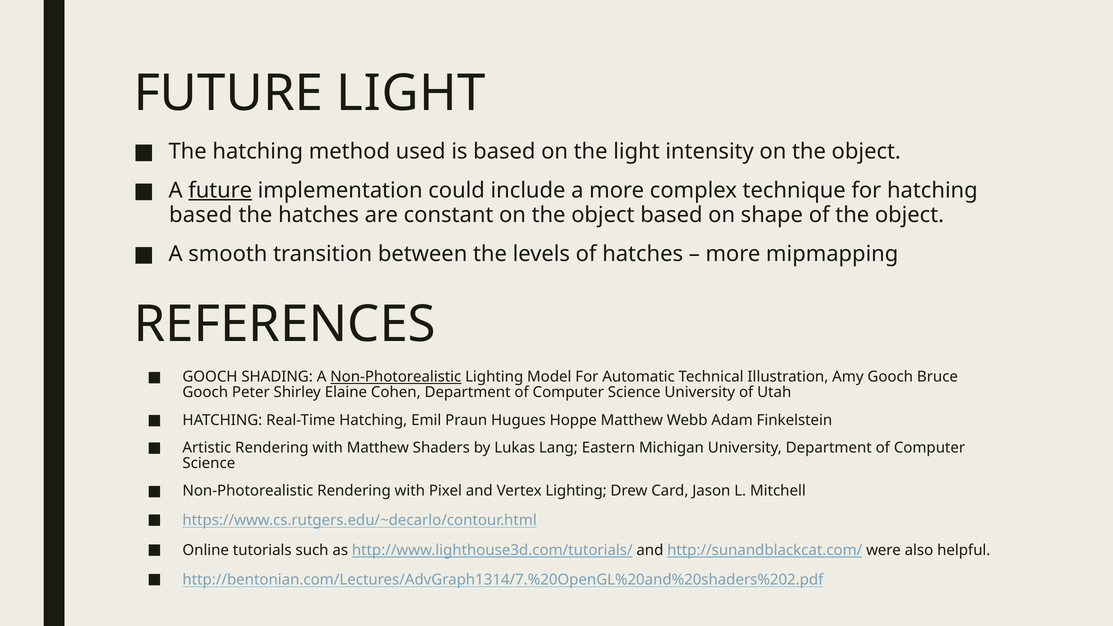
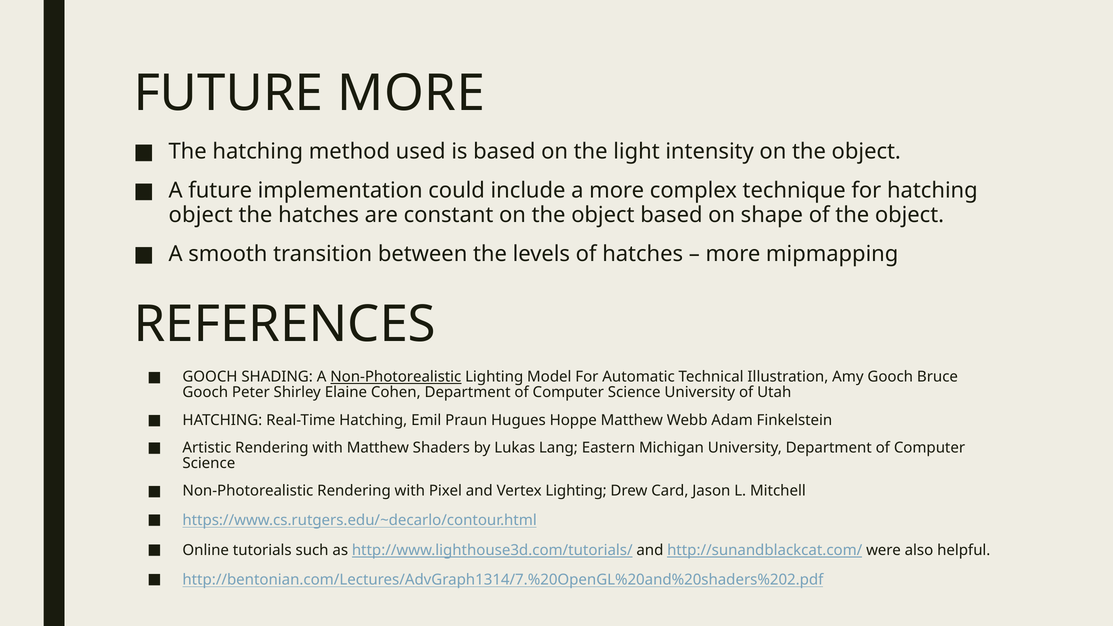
FUTURE LIGHT: LIGHT -> MORE (411, 94)
future underline: present -> none (220, 190)
based: based -> object (201, 215)
